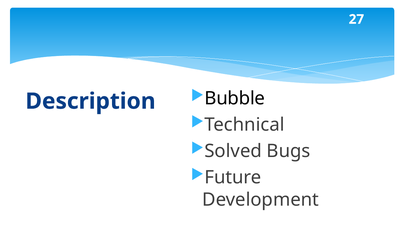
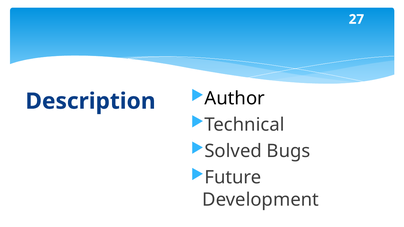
Bubble: Bubble -> Author (235, 98)
